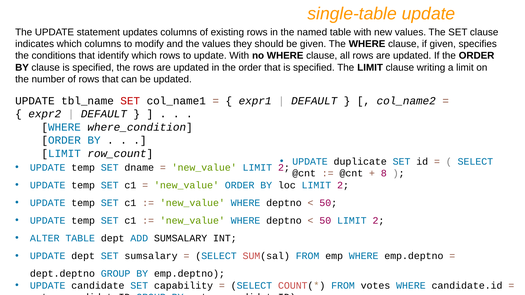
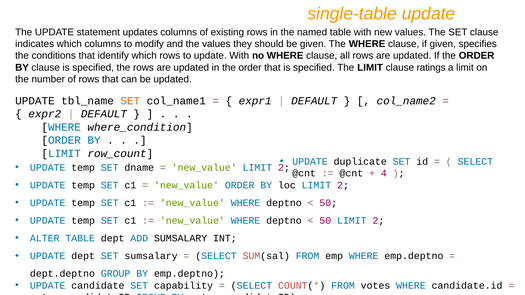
writing: writing -> ratings (431, 68)
SET colour: red -> orange (130, 101)
8: 8 -> 4 (384, 174)
